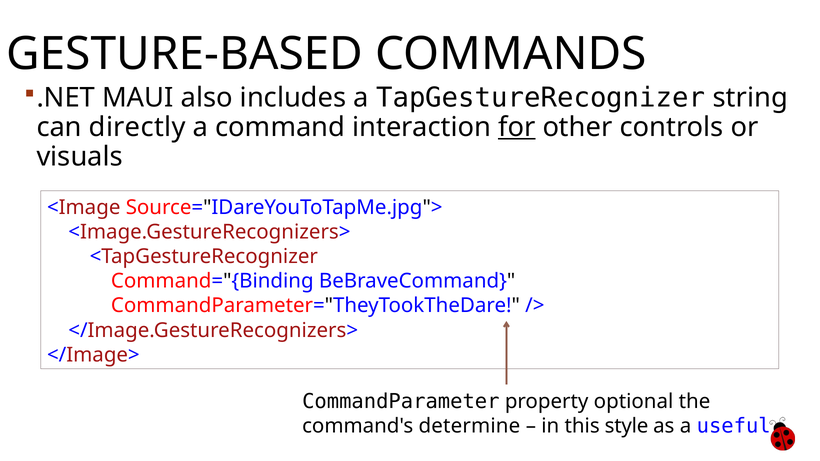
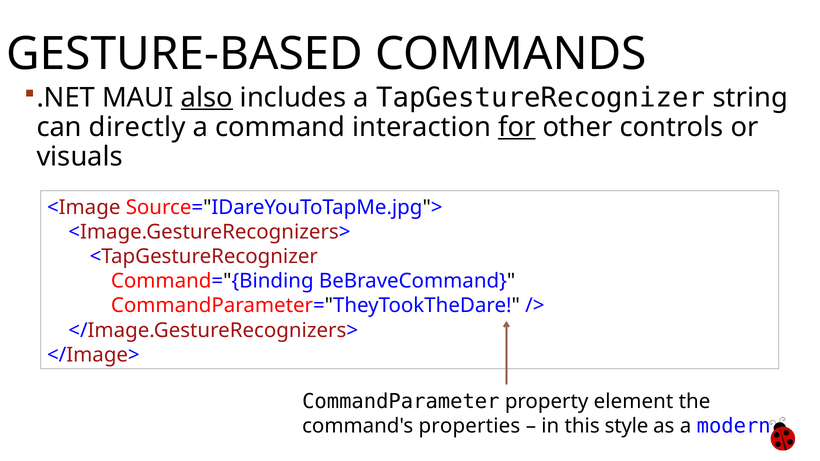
also underline: none -> present (207, 98)
optional: optional -> element (634, 402)
determine: determine -> properties (469, 426)
useful: useful -> modern (734, 426)
